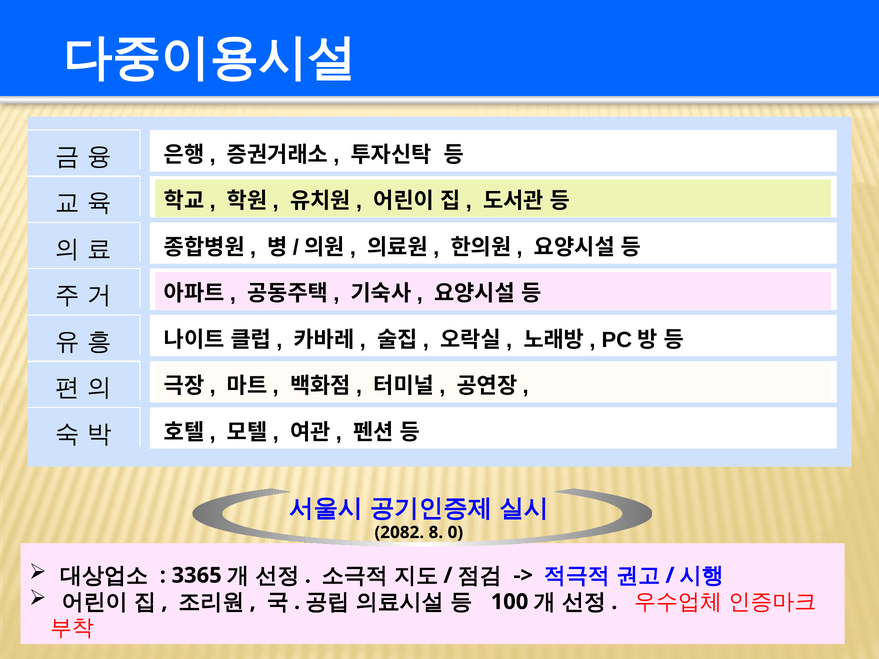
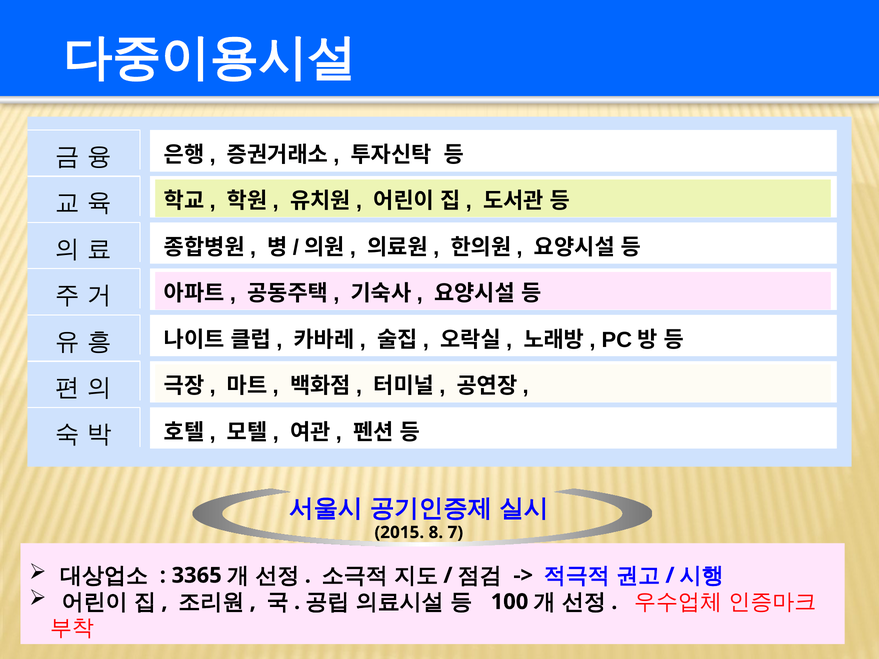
2082: 2082 -> 2015 (399, 533)
0: 0 -> 7 (455, 533)
